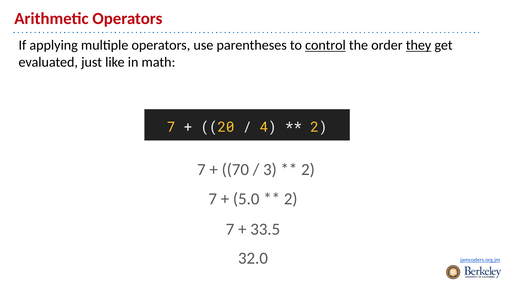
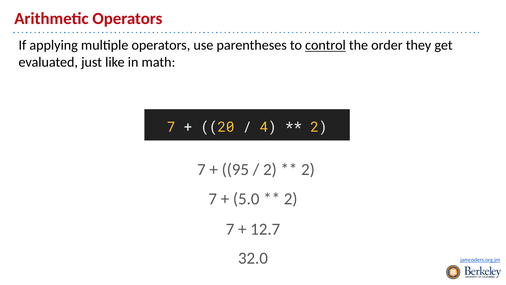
they underline: present -> none (419, 45)
70: 70 -> 95 (235, 169)
3: 3 -> 2 (270, 169)
33.5: 33.5 -> 12.7 (265, 229)
